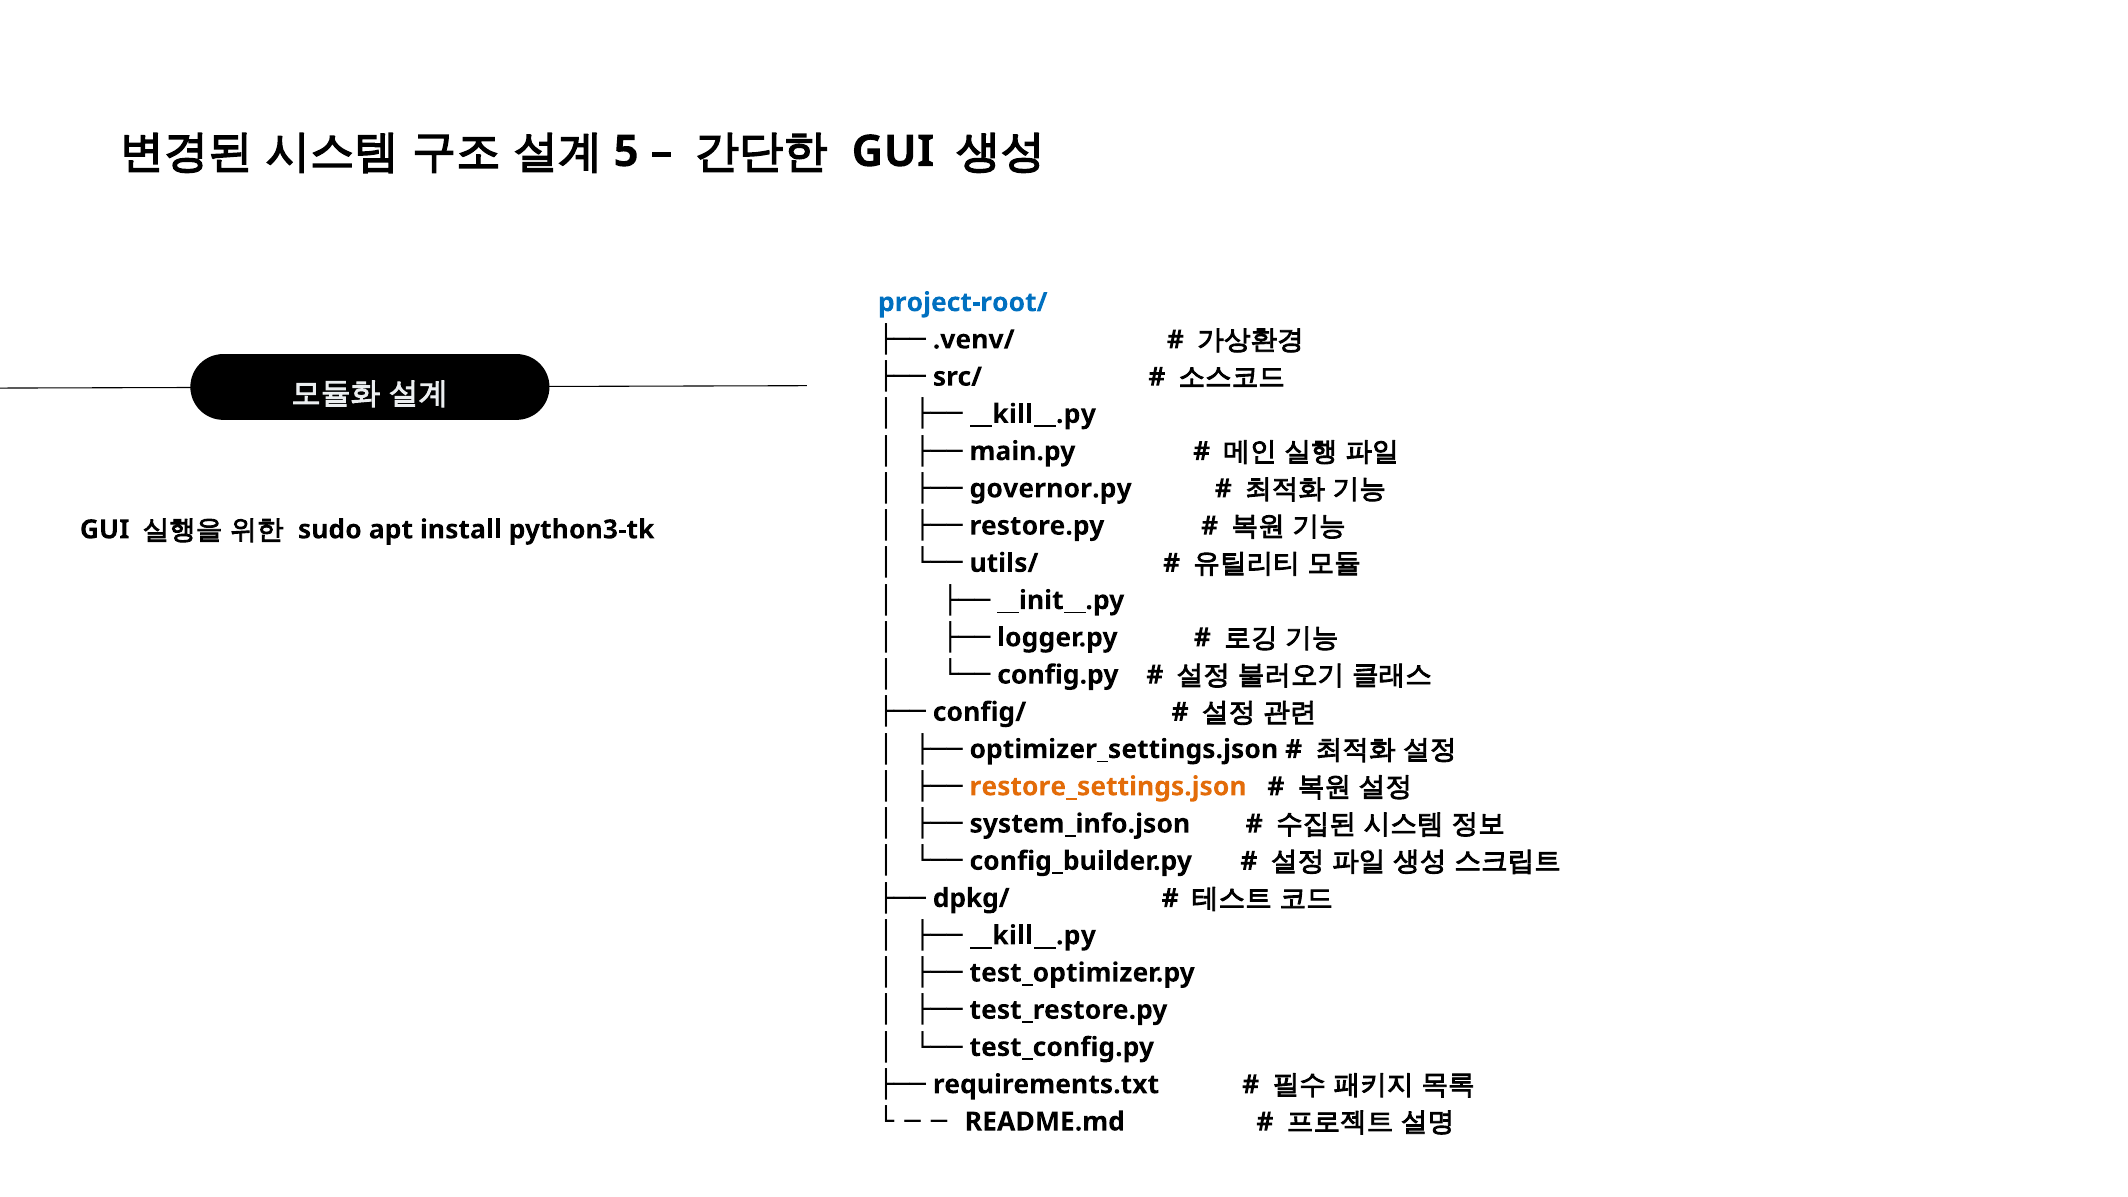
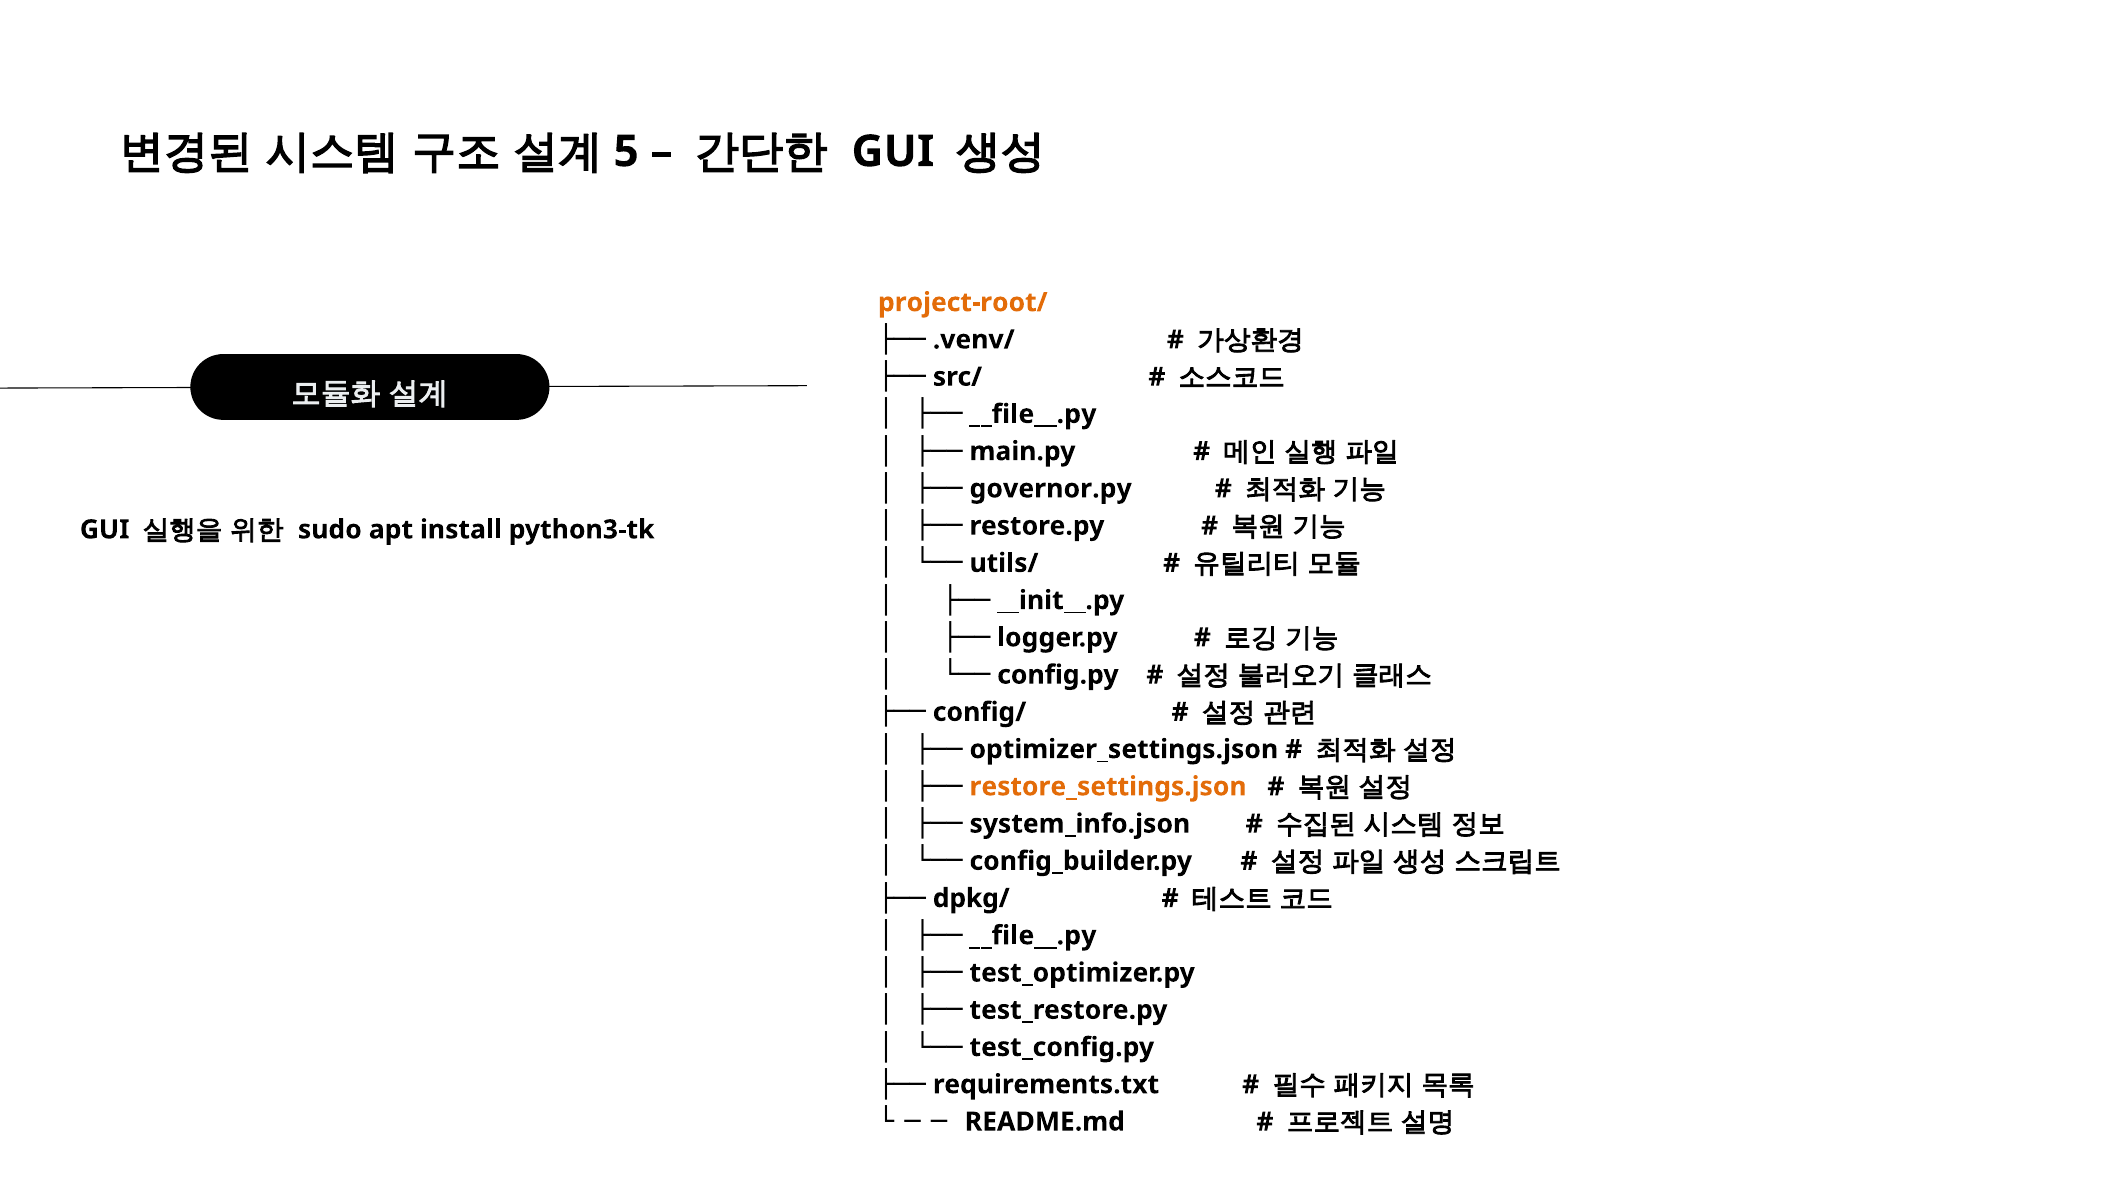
project-root/ colour: blue -> orange (963, 302)
__kill__.py: __kill__.py -> __file__.py (1033, 414)
__kill__.py: __kill__.py -> __file__.py (1033, 936)
